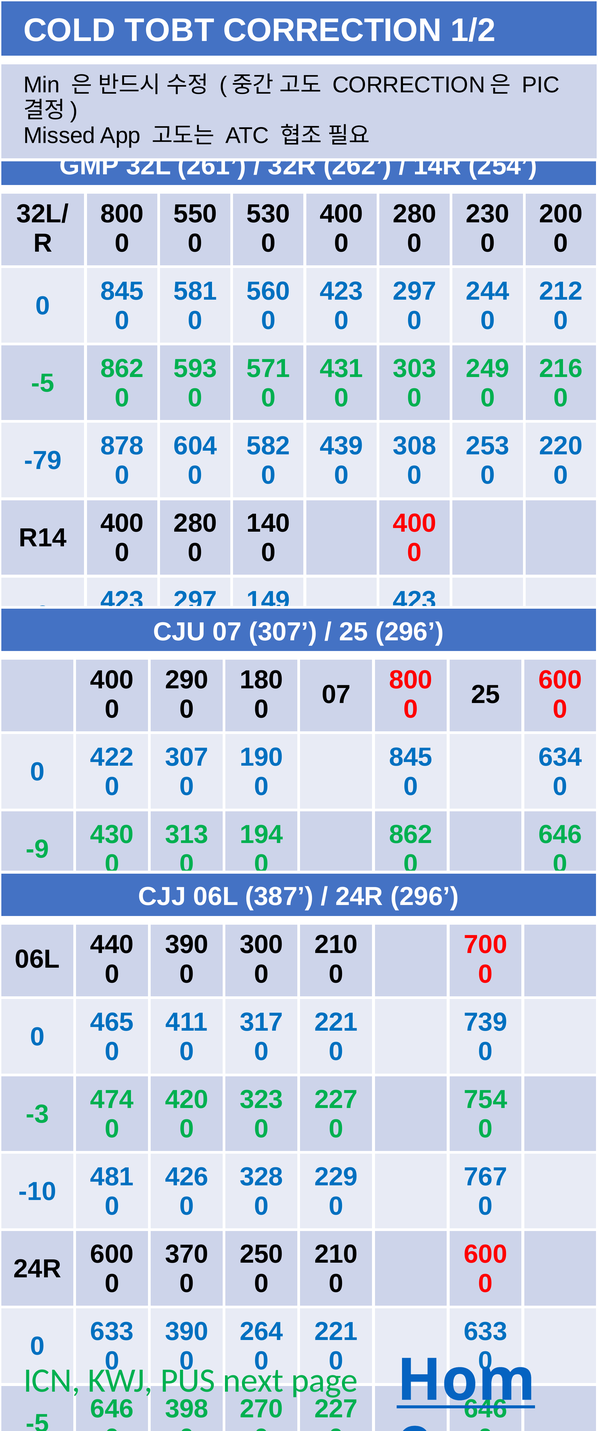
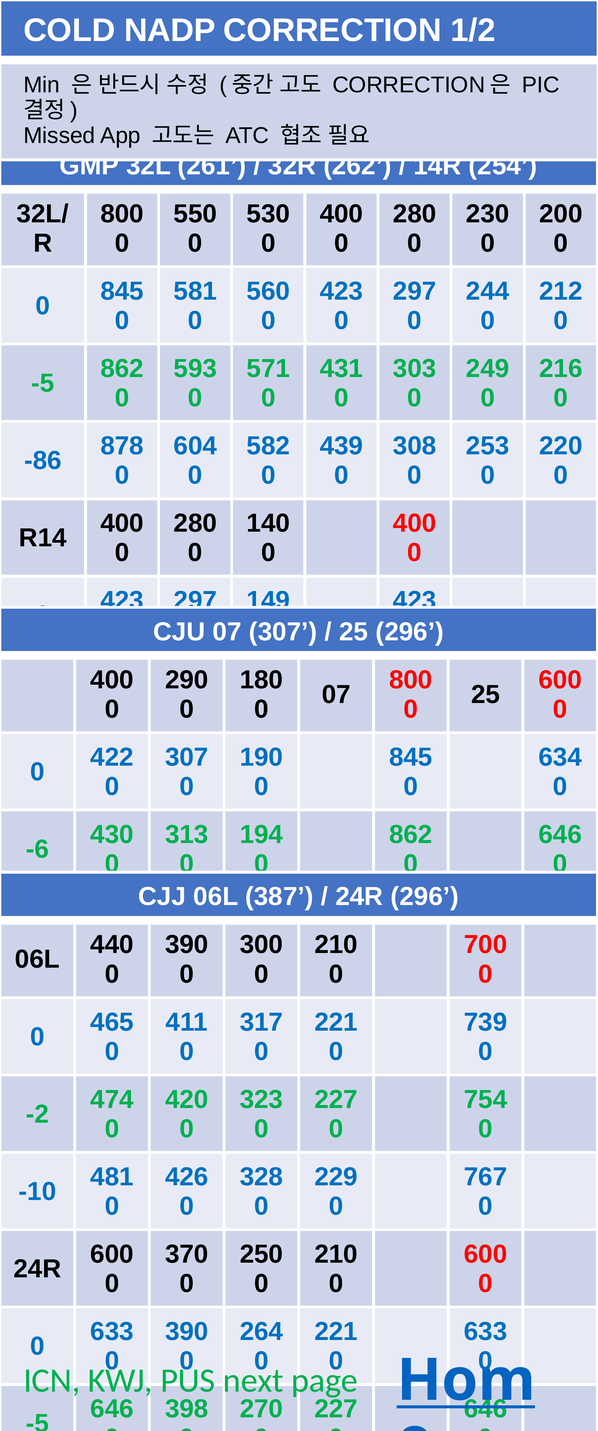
TOBT: TOBT -> NADP (170, 30)
-79: -79 -> -86 (43, 461)
-9: -9 -> -6 (37, 849)
-3: -3 -> -2 (37, 1114)
